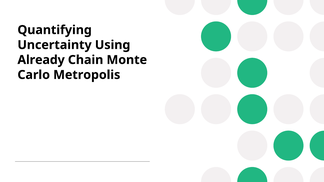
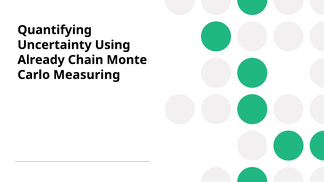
Metropolis: Metropolis -> Measuring (87, 75)
